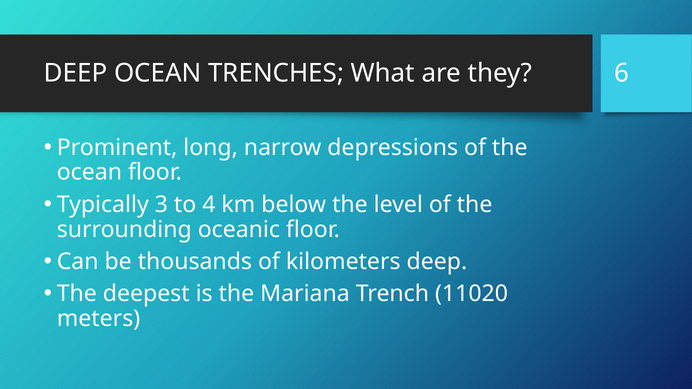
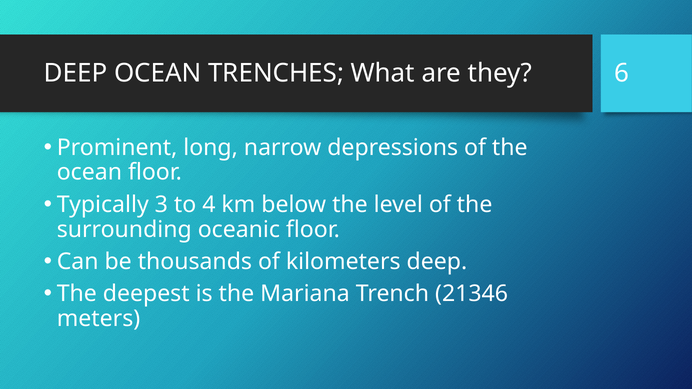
11020: 11020 -> 21346 (472, 294)
